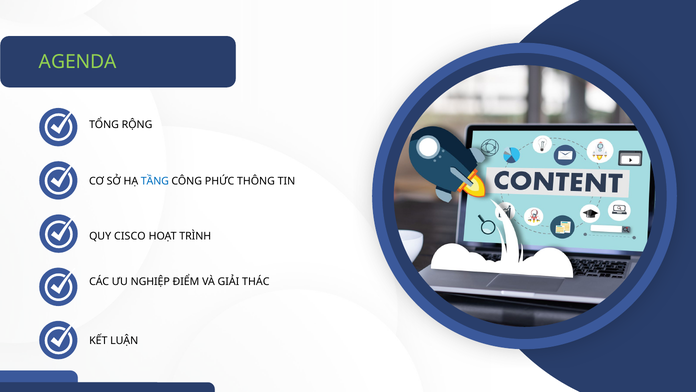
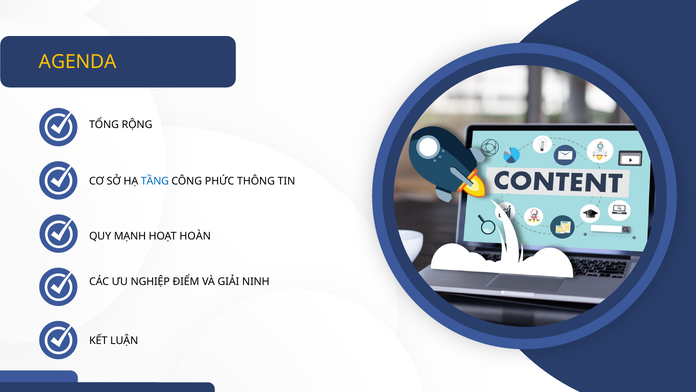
AGENDA colour: light green -> yellow (78, 62)
CISCO: CISCO -> MẠNH (130, 236)
TRÌNH: TRÌNH -> HOÀN (195, 236)
THÁC: THÁC -> NINH (256, 281)
